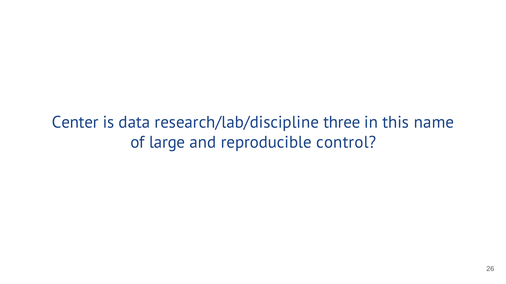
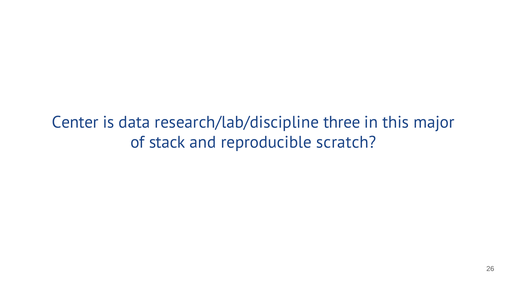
name: name -> major (434, 122)
large: large -> stack (167, 143)
control: control -> scratch (346, 143)
